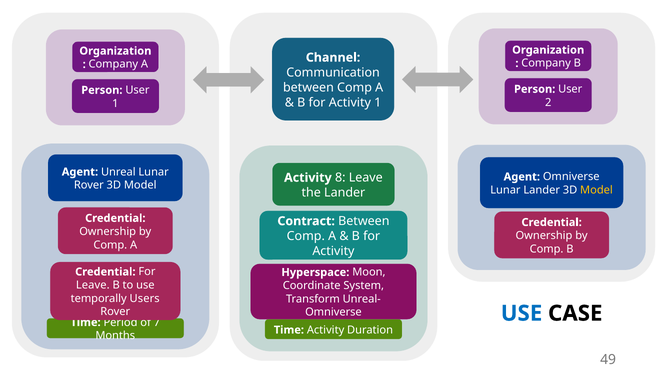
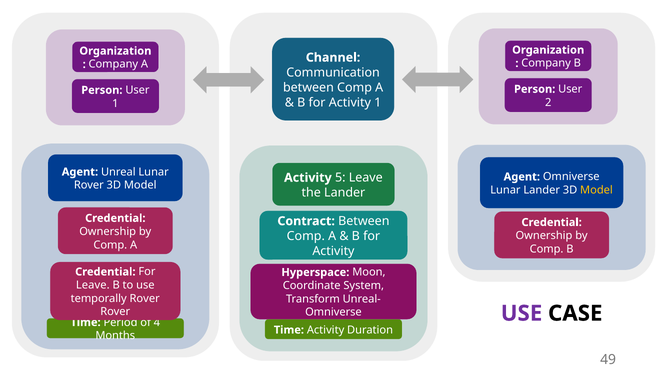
8: 8 -> 5 (340, 178)
temporally Users: Users -> Rover (145, 299)
USE colour: blue -> purple (521, 314)
7: 7 -> 4 (157, 322)
